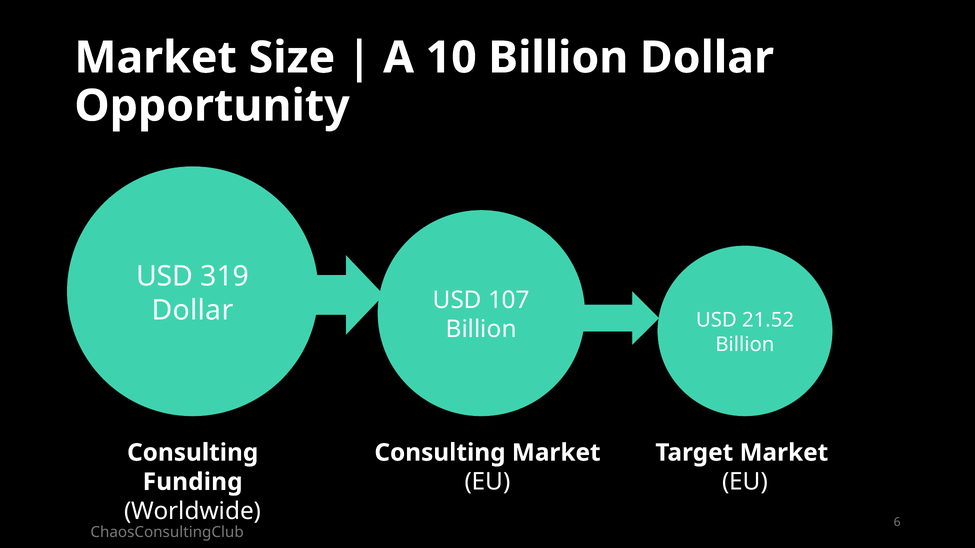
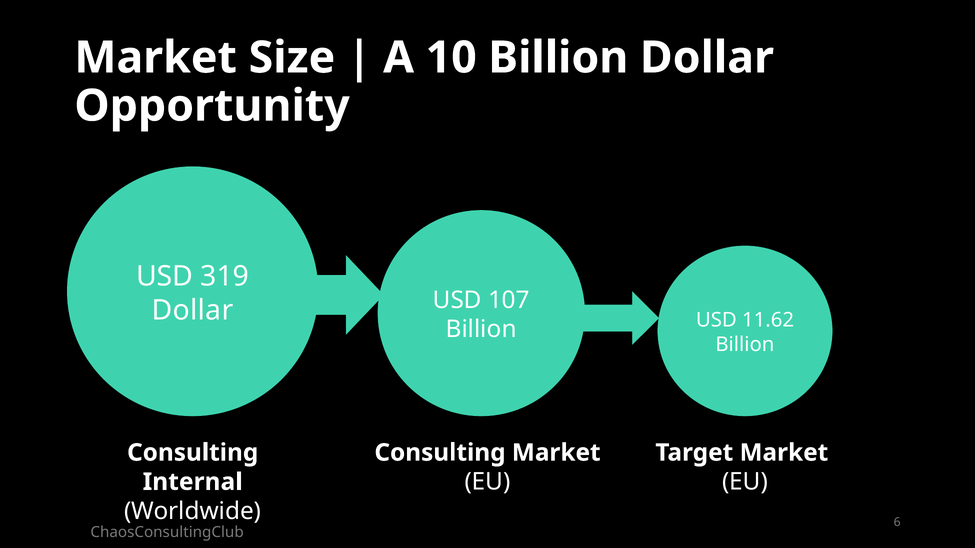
21.52: 21.52 -> 11.62 (768, 320)
Funding: Funding -> Internal (193, 482)
